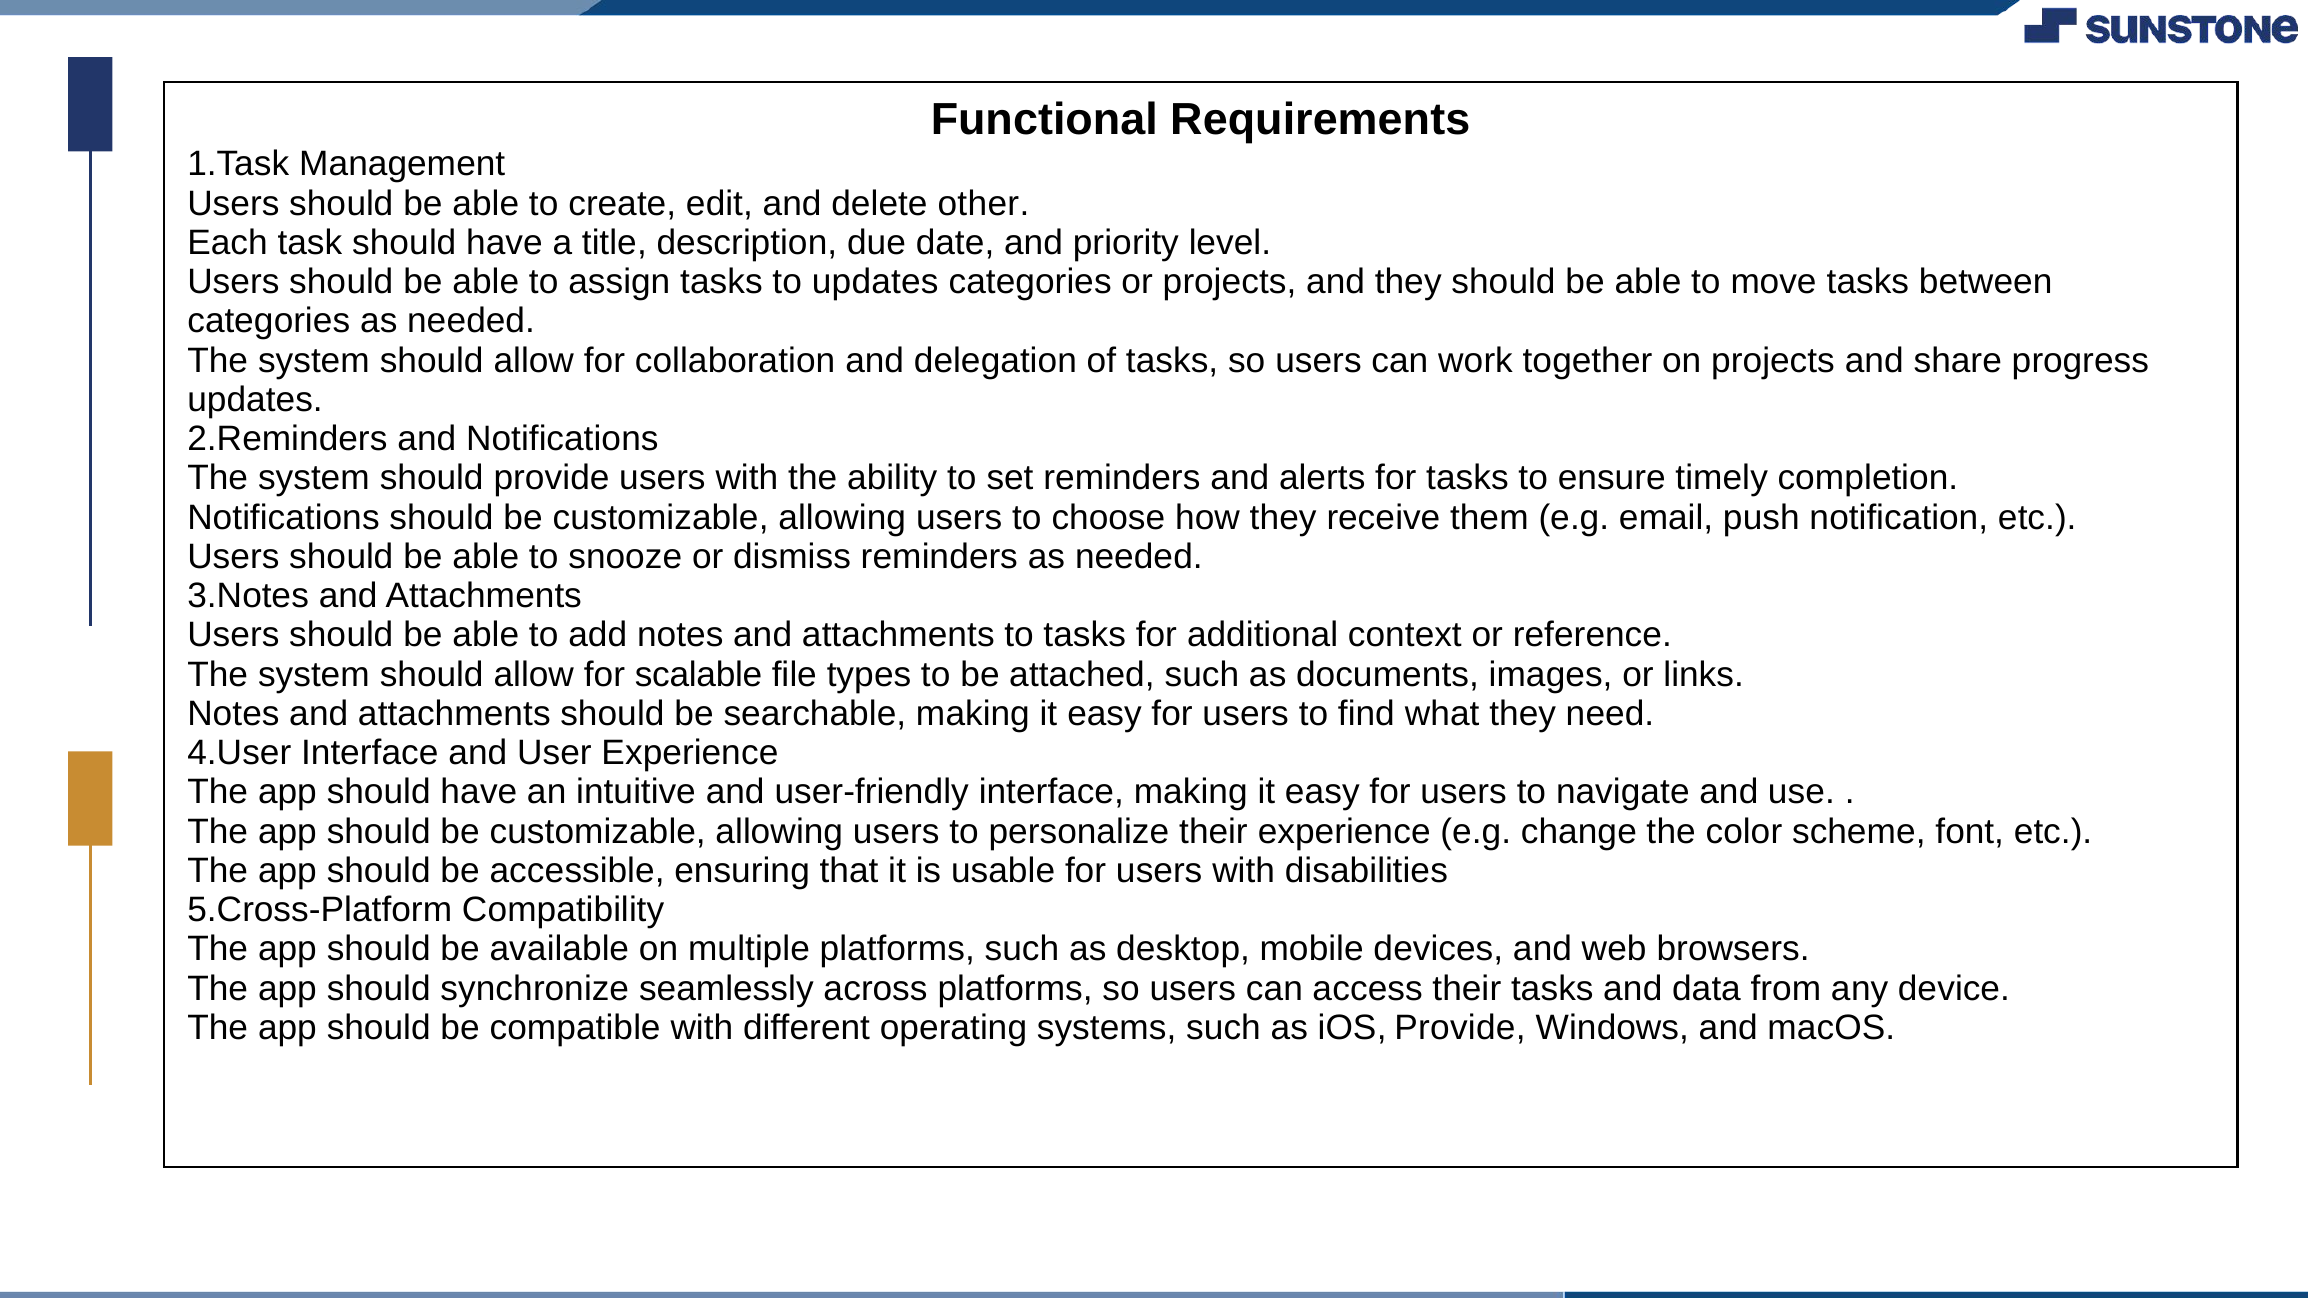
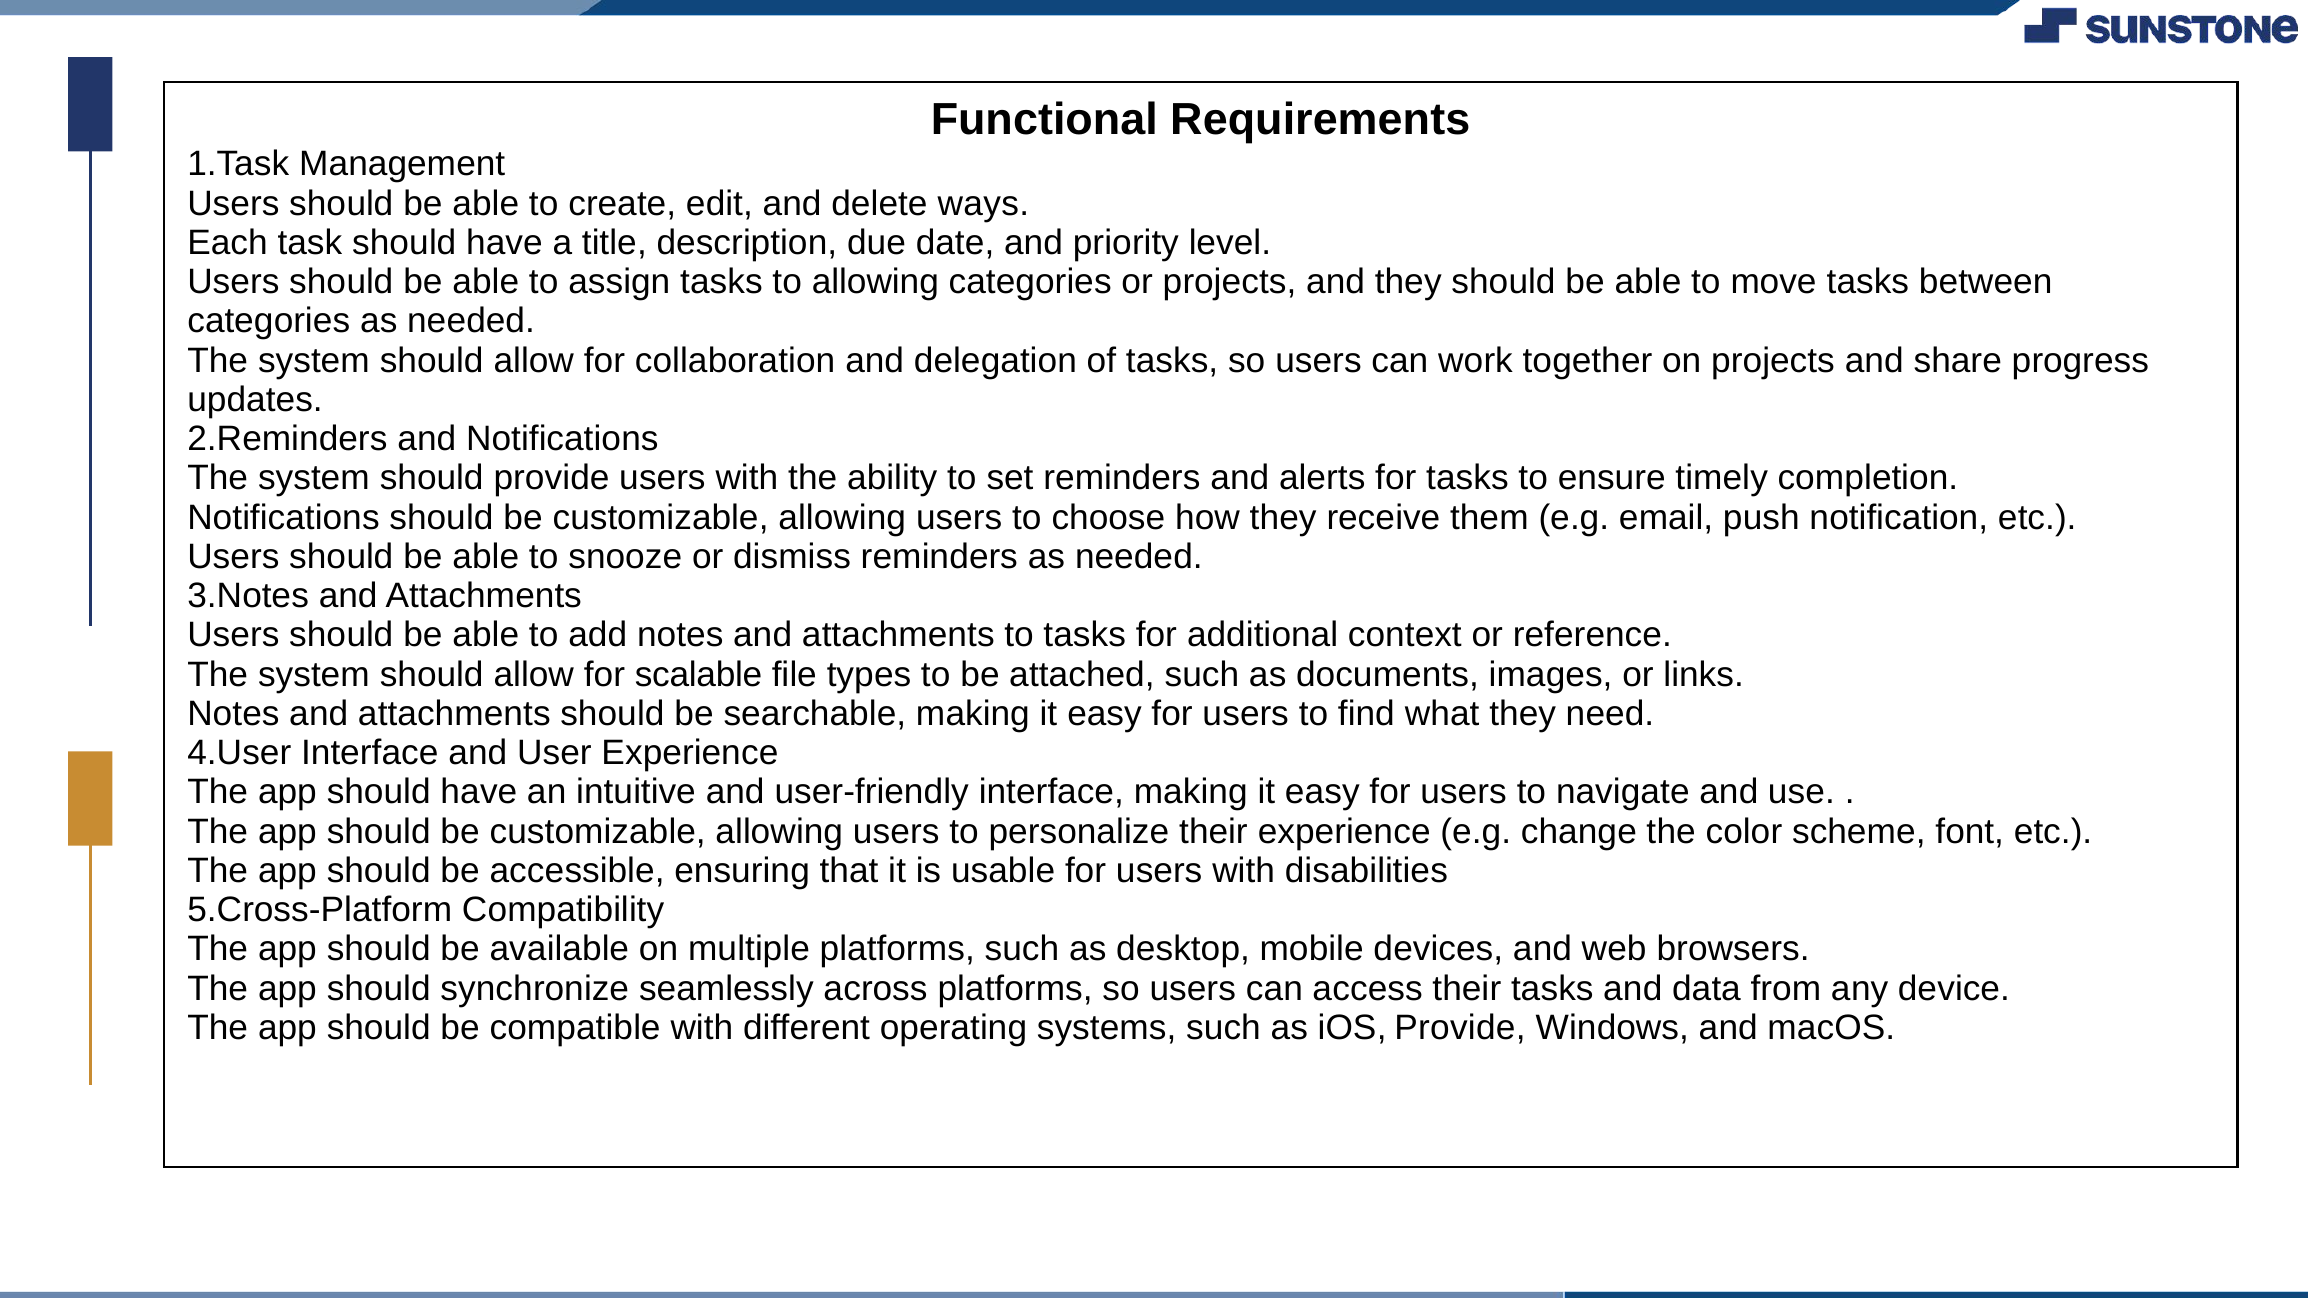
other: other -> ways (983, 204)
to updates: updates -> allowing (875, 282)
